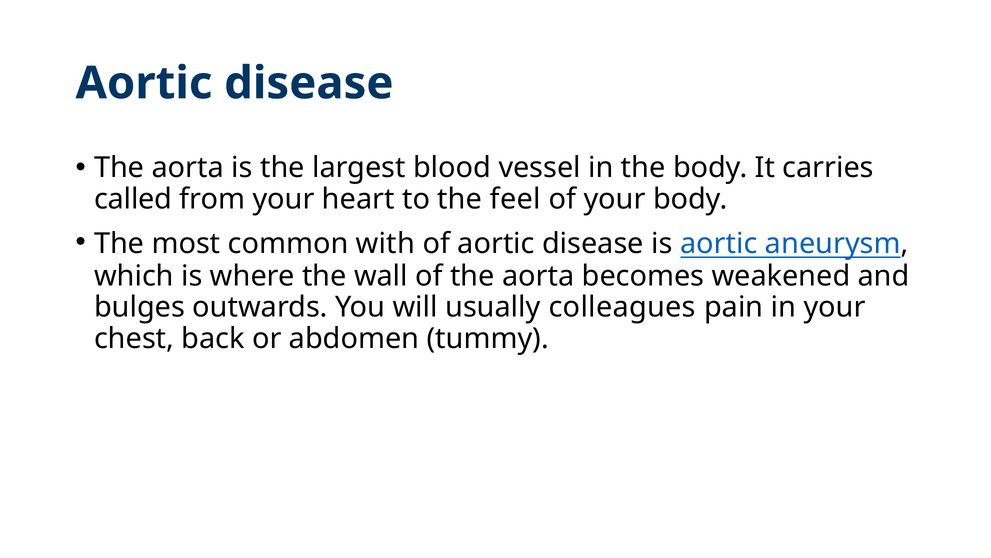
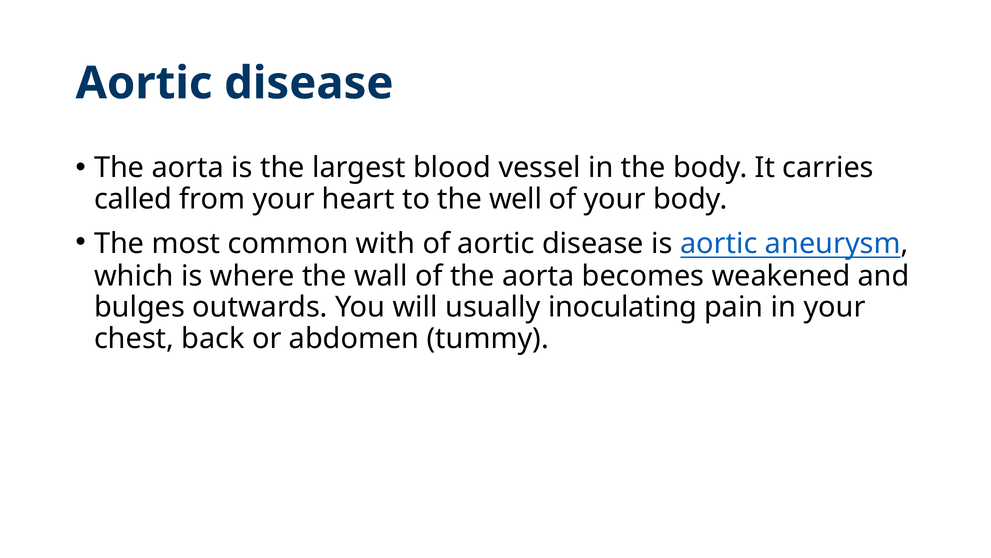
feel: feel -> well (516, 199)
colleagues: colleagues -> inoculating (622, 307)
